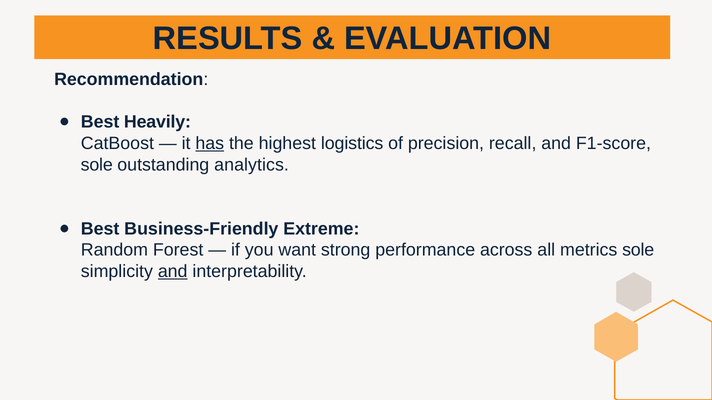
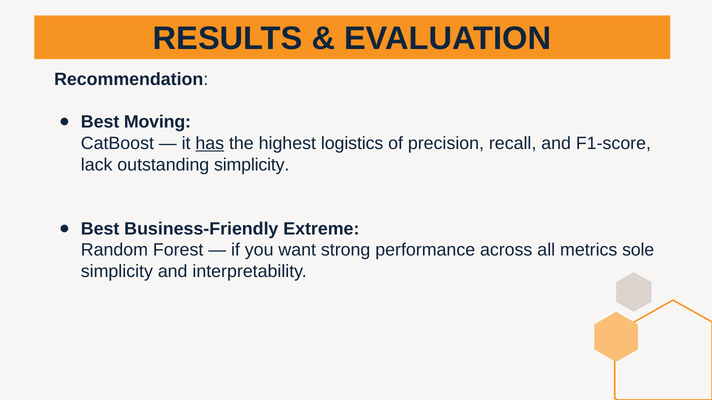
Heavily: Heavily -> Moving (157, 122)
sole: sole -> lack (97, 165)
outstanding analytics: analytics -> simplicity (252, 165)
and underline: present -> none (173, 272)
